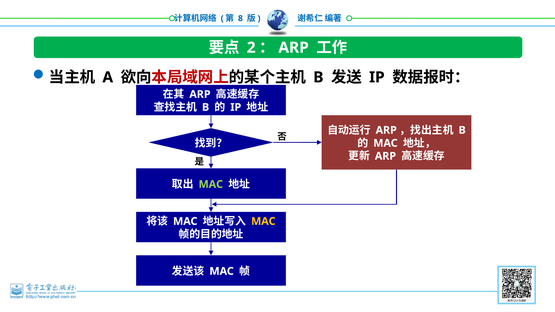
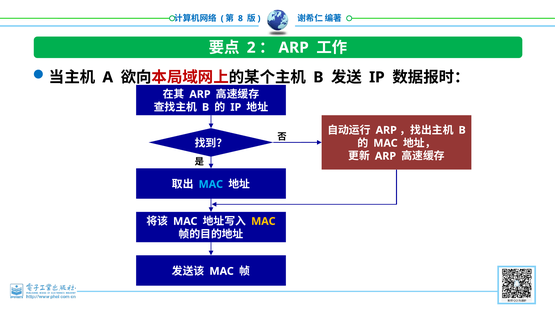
MAC colour: light green -> light blue (211, 184)
